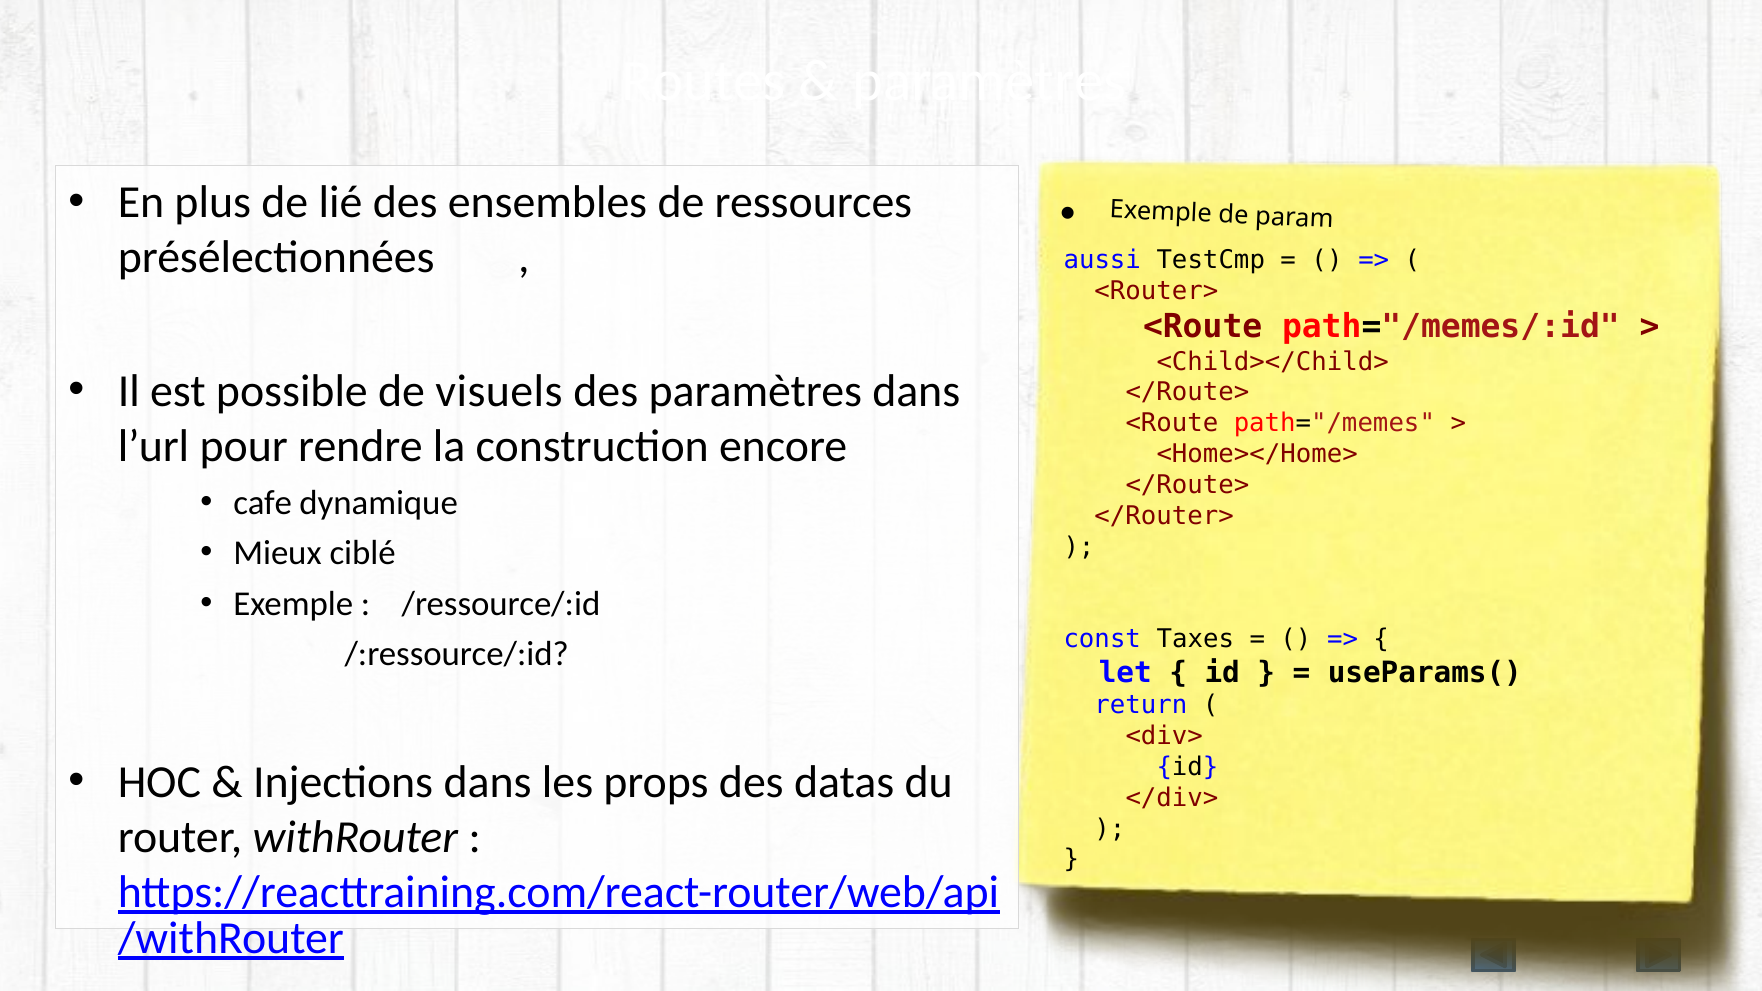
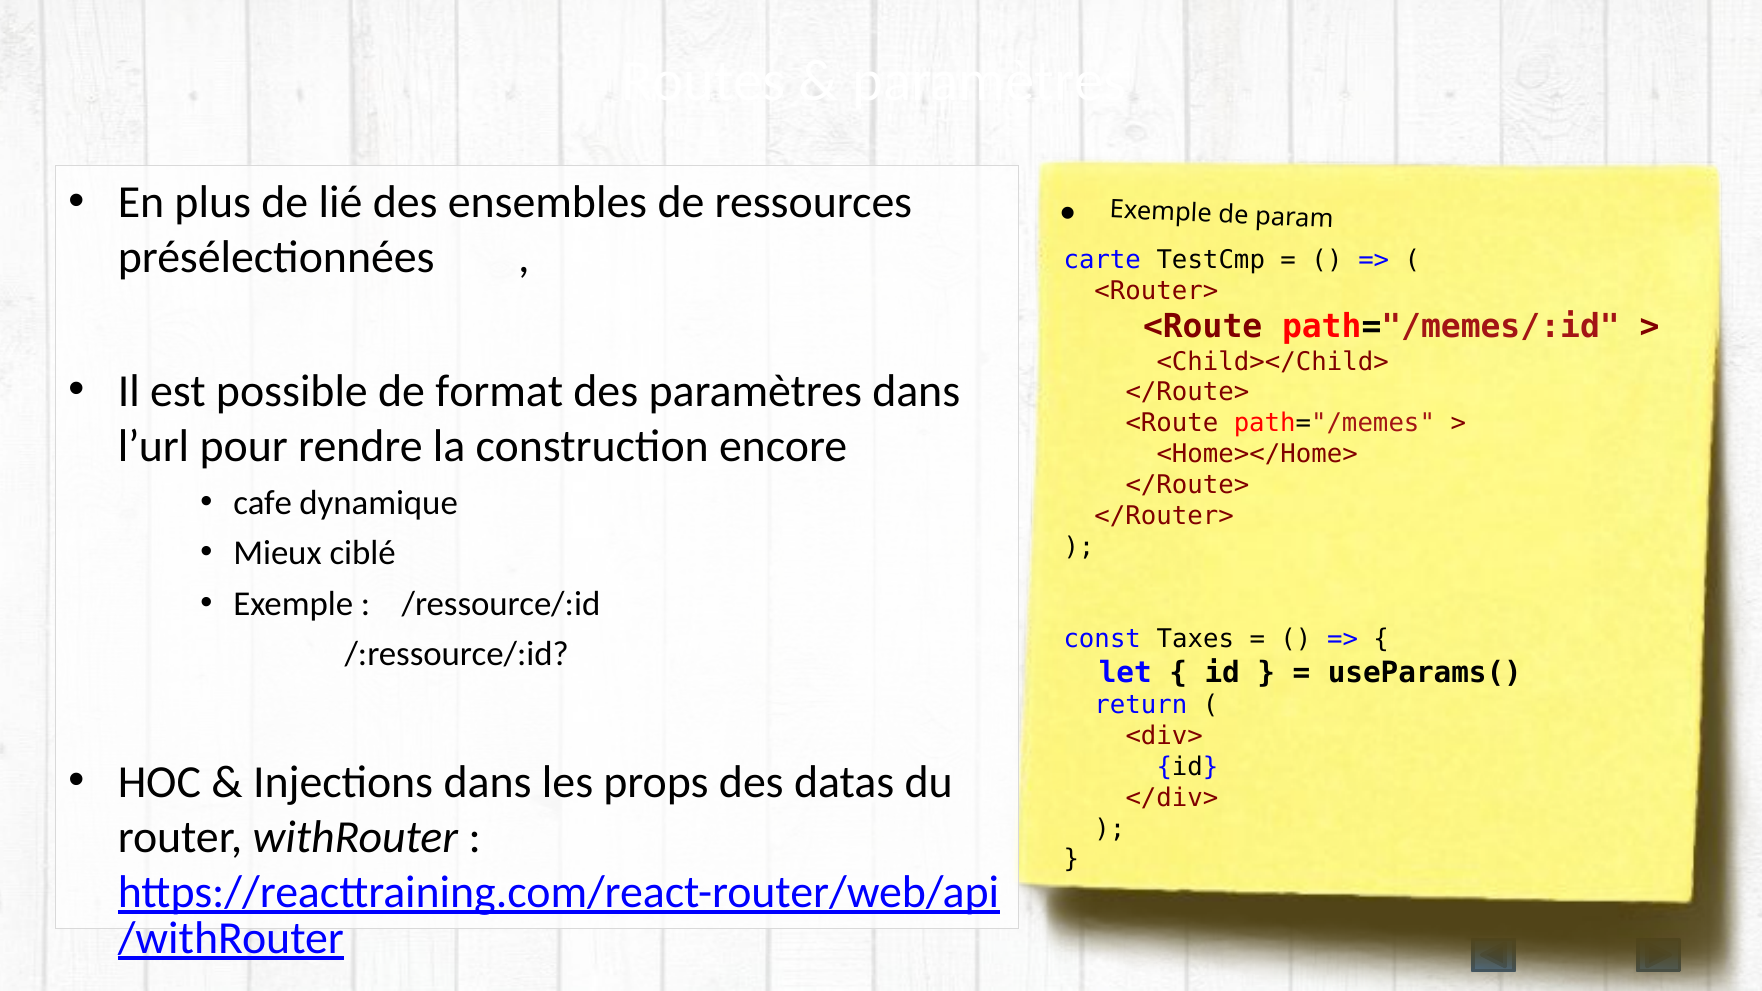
aussi: aussi -> carte (1102, 260)
visuels: visuels -> format (499, 391)
